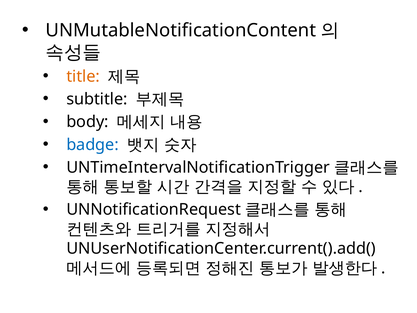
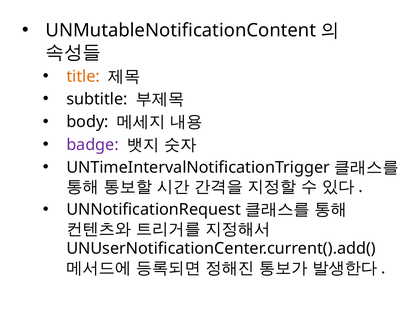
badge colour: blue -> purple (93, 145)
